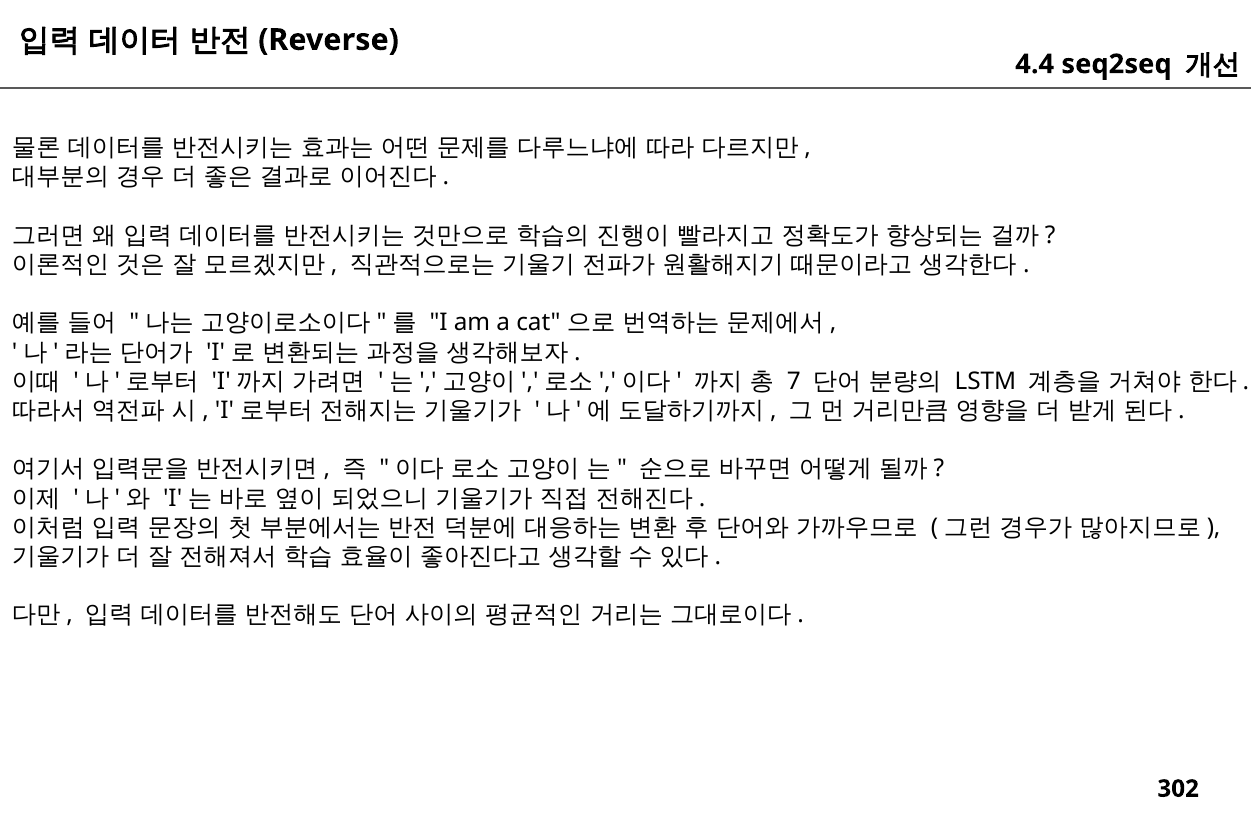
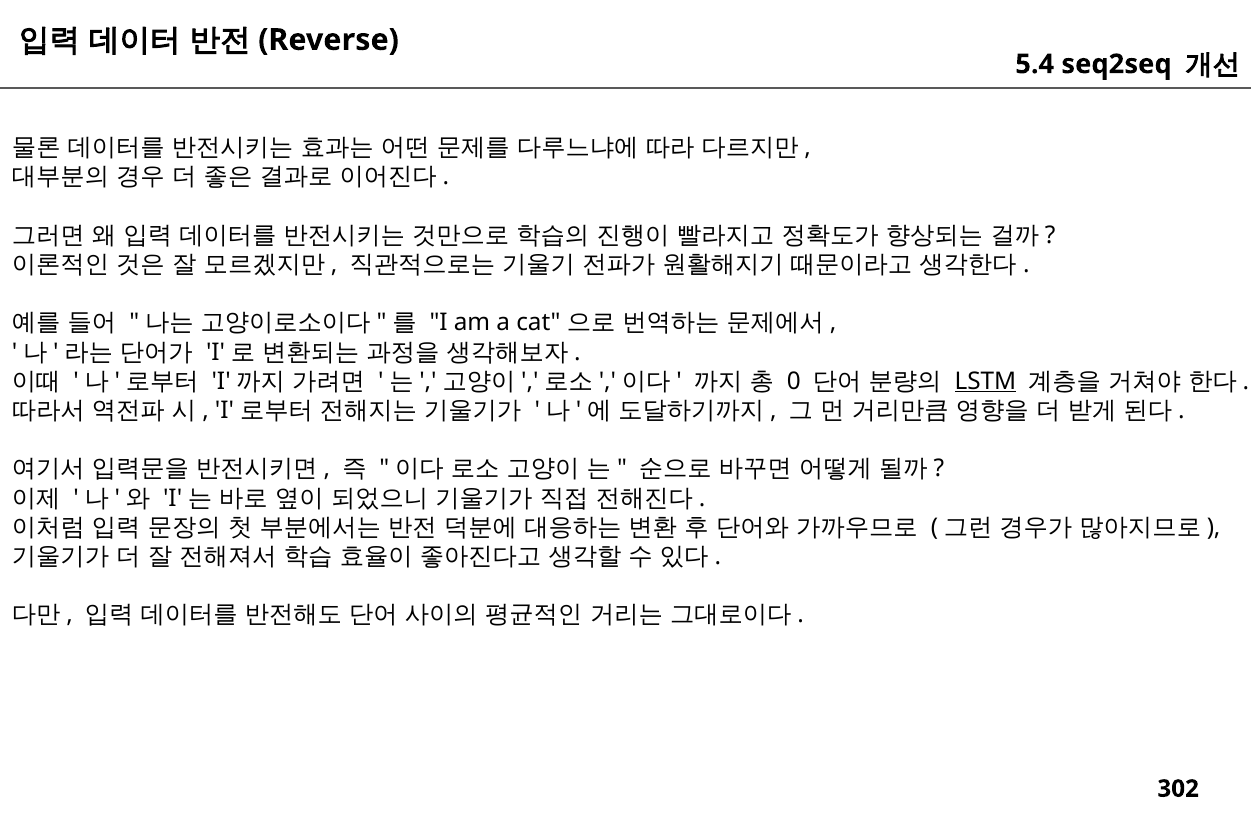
4.4: 4.4 -> 5.4 (1035, 64)
7: 7 -> 0 (794, 381)
LSTM underline: none -> present (985, 381)
